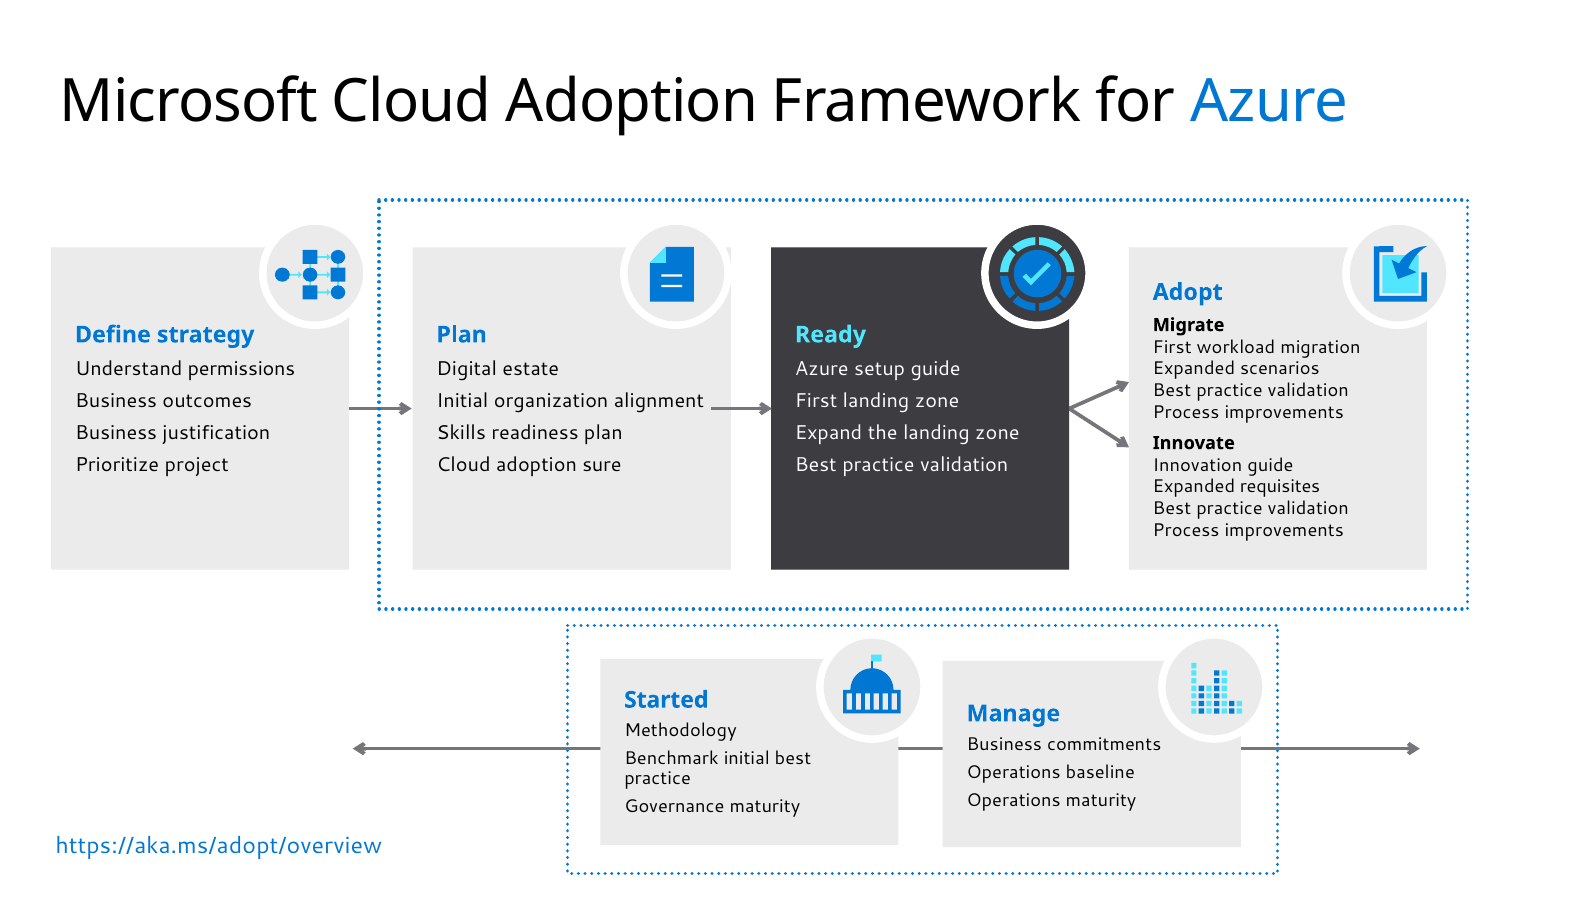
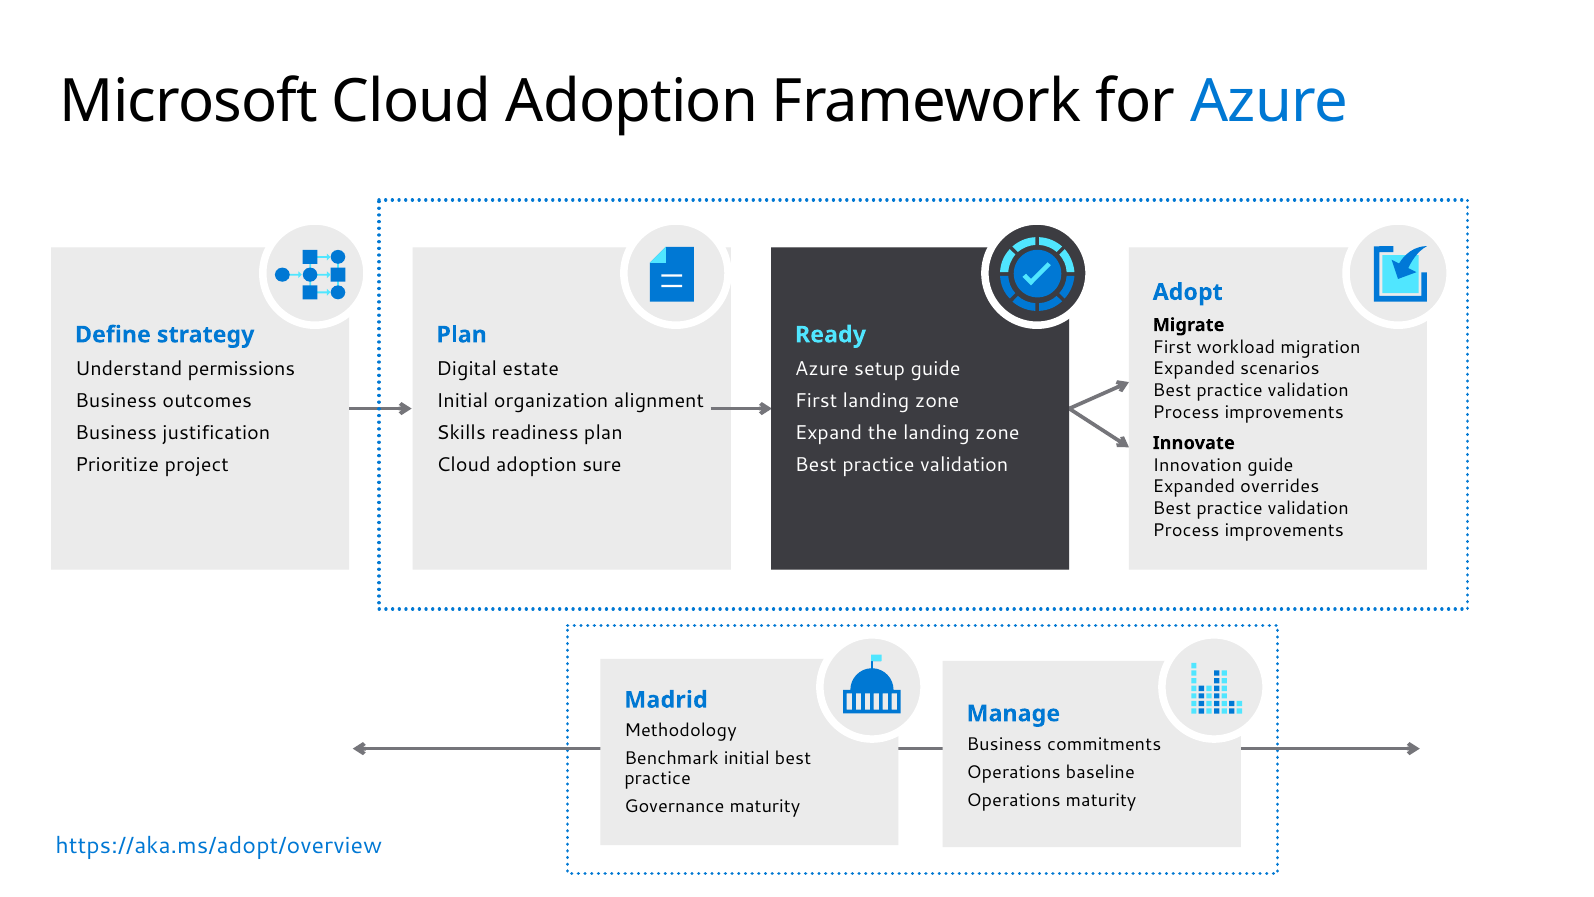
requisites: requisites -> overrides (1280, 487)
Started: Started -> Madrid (666, 700)
